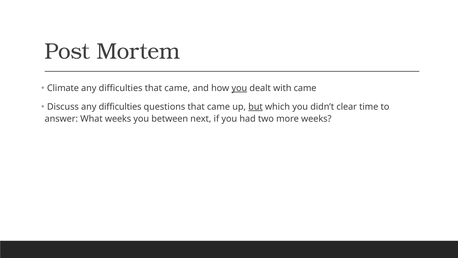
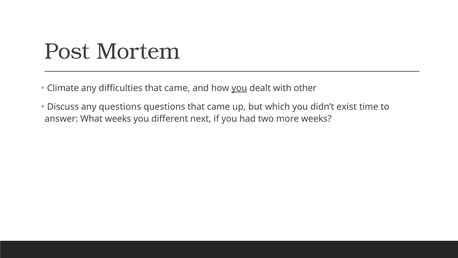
with came: came -> other (305, 88)
Discuss any difficulties: difficulties -> questions (120, 107)
but underline: present -> none (255, 107)
clear: clear -> exist (347, 107)
between: between -> different (170, 119)
